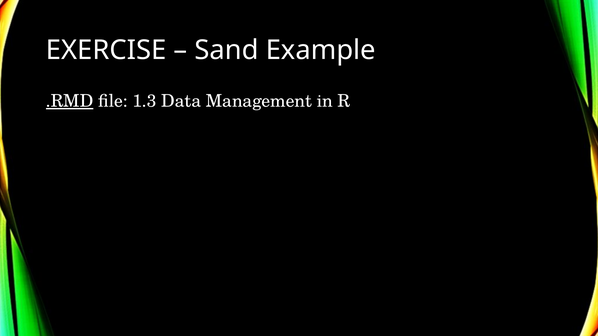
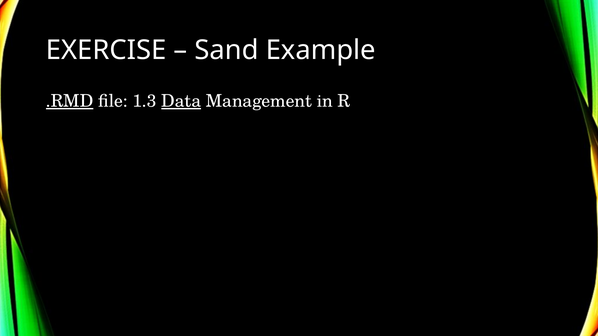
Data underline: none -> present (181, 101)
